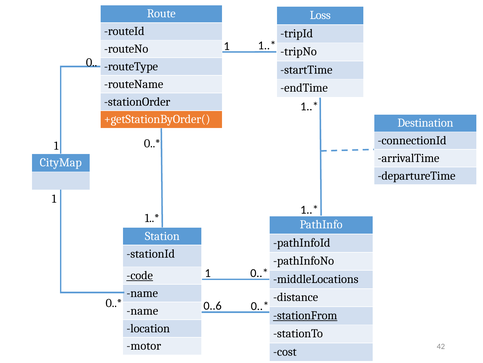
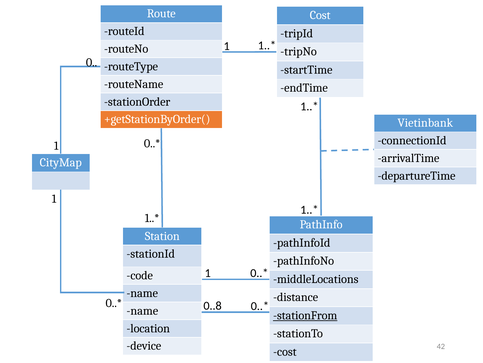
Loss: Loss -> Cost (320, 15)
Destination: Destination -> Vietinbank (425, 123)
code underline: present -> none (140, 275)
0..6: 0..6 -> 0..8 (213, 305)
motor: motor -> device (144, 345)
